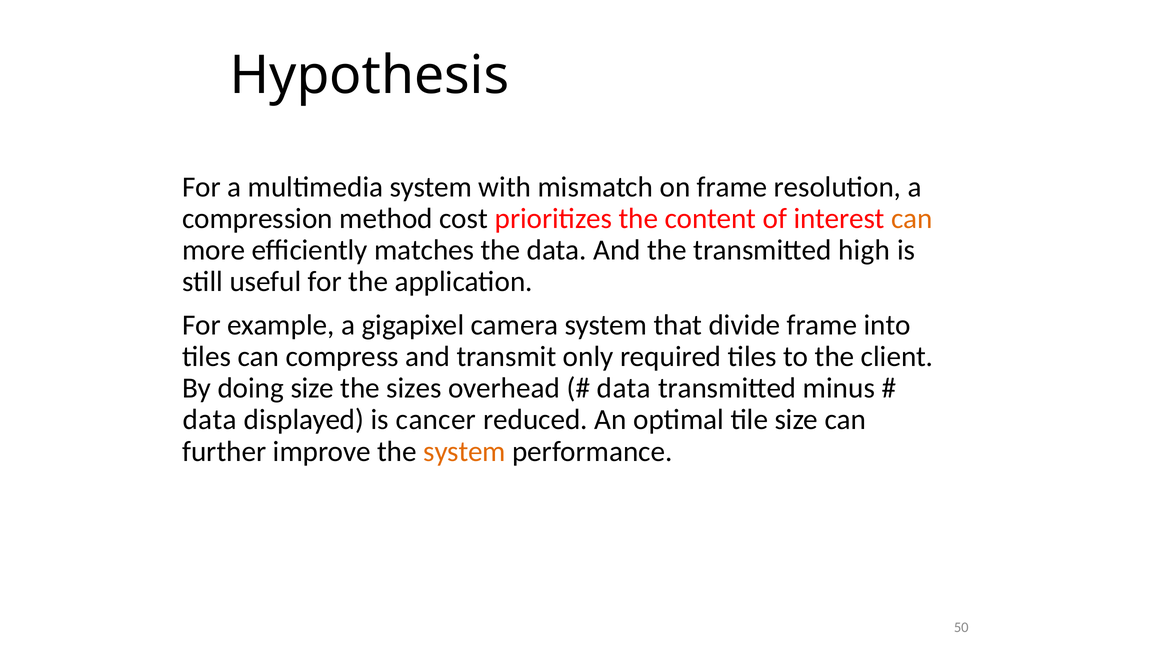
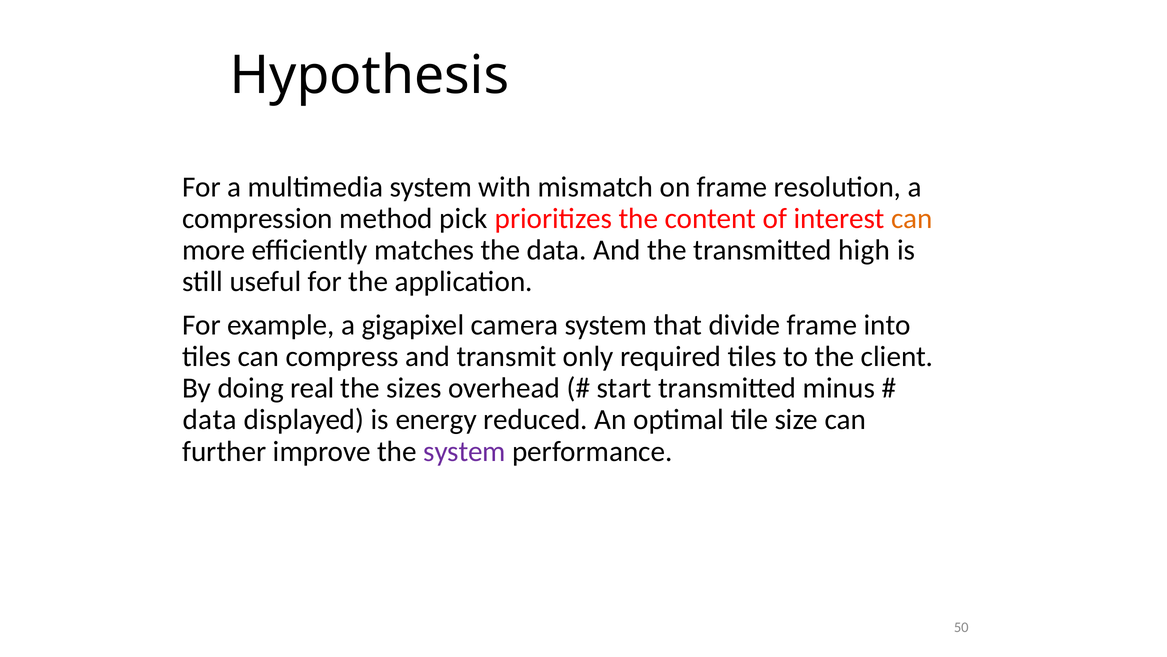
cost: cost -> pick (463, 218)
doing size: size -> real (312, 388)
data: data -> start (624, 388)
cancer: cancer -> energy (436, 419)
system colour: orange -> purple (465, 451)
